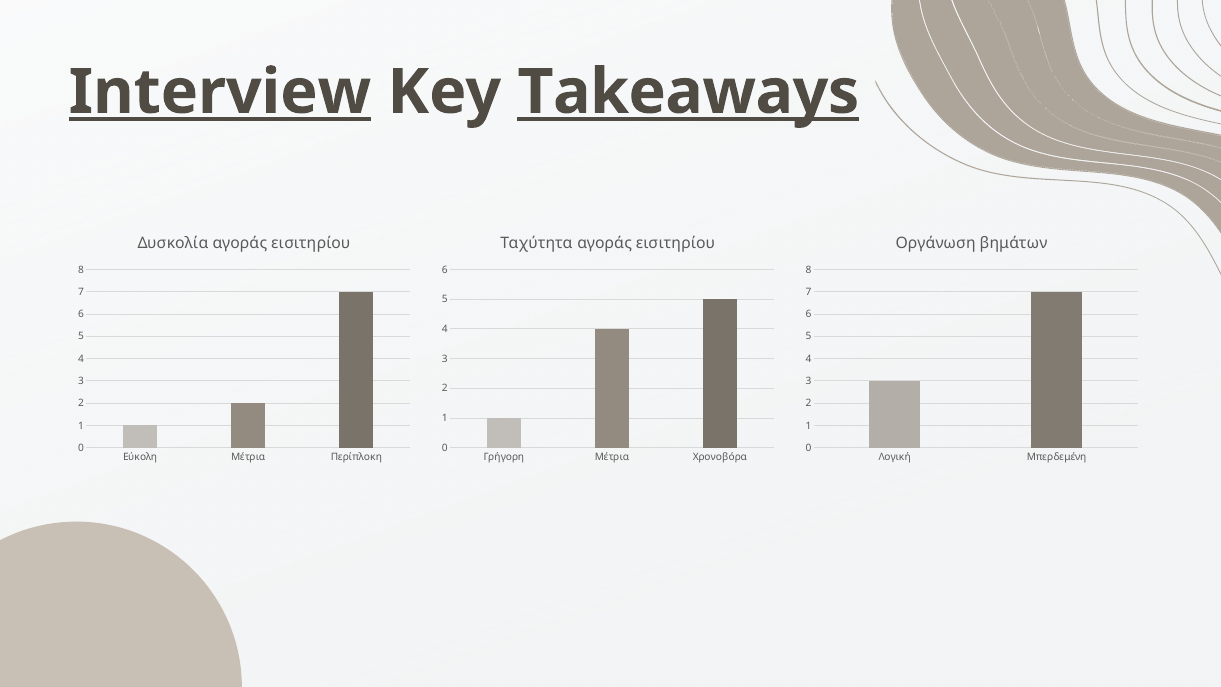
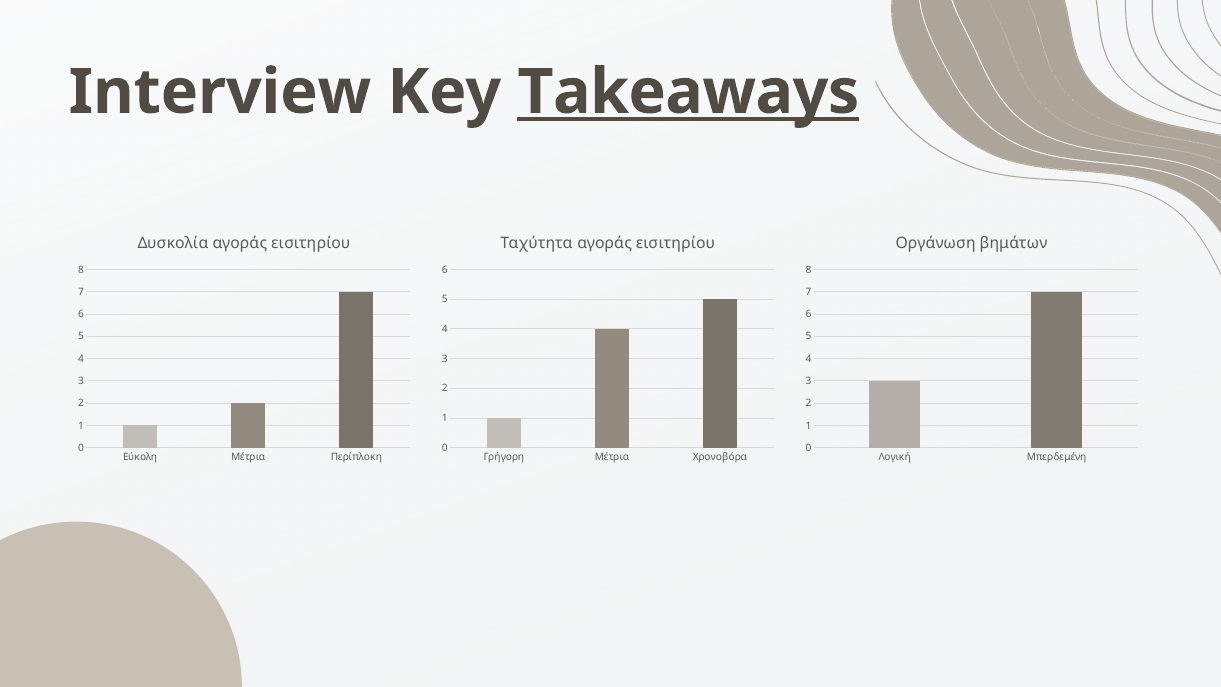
Interview underline: present -> none (220, 92)
